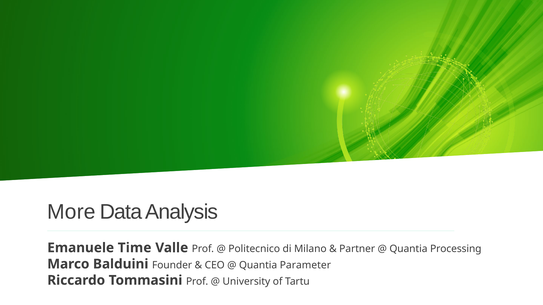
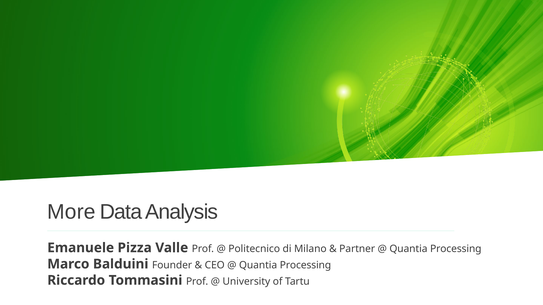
Time: Time -> Pizza (135, 248)
Parameter: Parameter -> Processing (305, 266)
